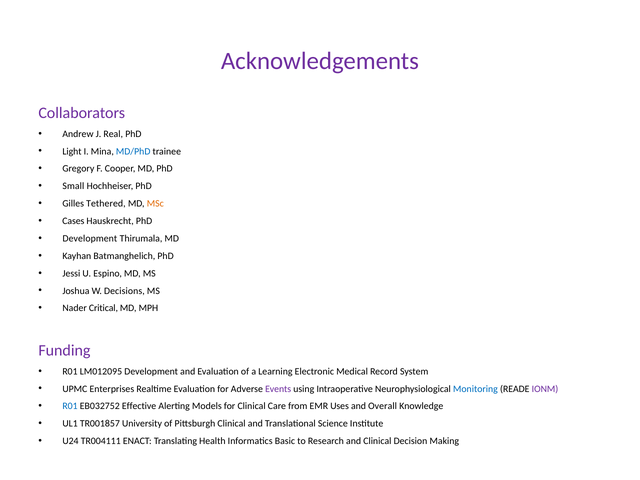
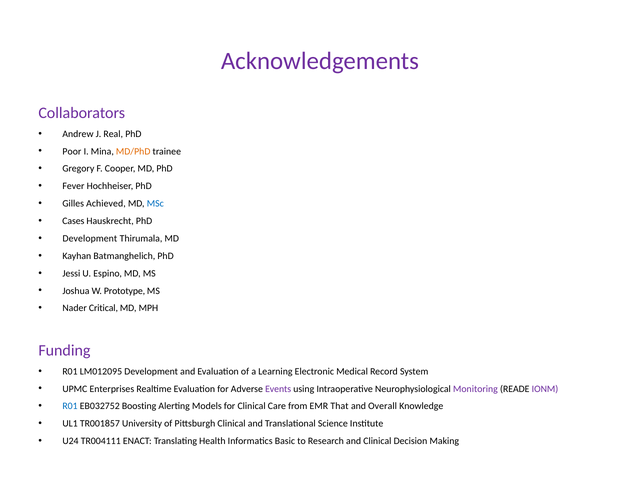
Light: Light -> Poor (72, 151)
MD/PhD colour: blue -> orange (133, 151)
Small: Small -> Fever (73, 186)
Tethered: Tethered -> Achieved (106, 204)
MSc colour: orange -> blue (155, 204)
Decisions: Decisions -> Prototype (124, 291)
Monitoring colour: blue -> purple (475, 389)
Effective: Effective -> Boosting (139, 406)
Uses: Uses -> That (339, 406)
